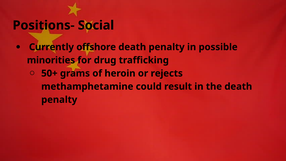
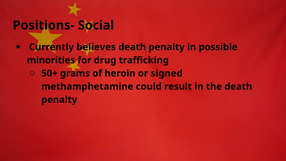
offshore: offshore -> believes (96, 47)
rejects: rejects -> signed (167, 73)
